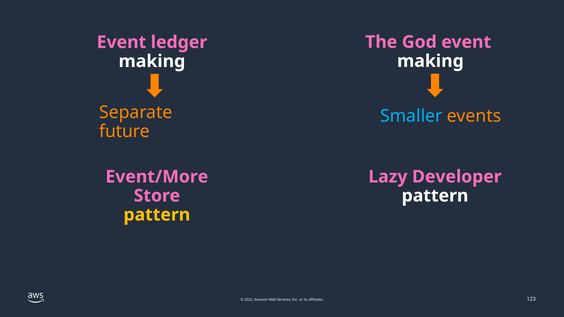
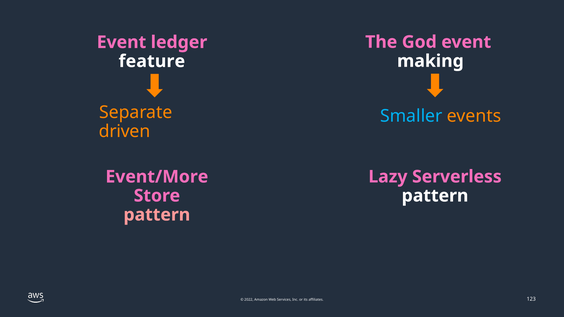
making: making -> feature (152, 61)
future: future -> driven (125, 132)
Developer: Developer -> Serverless (457, 177)
pattern colour: yellow -> pink (157, 215)
